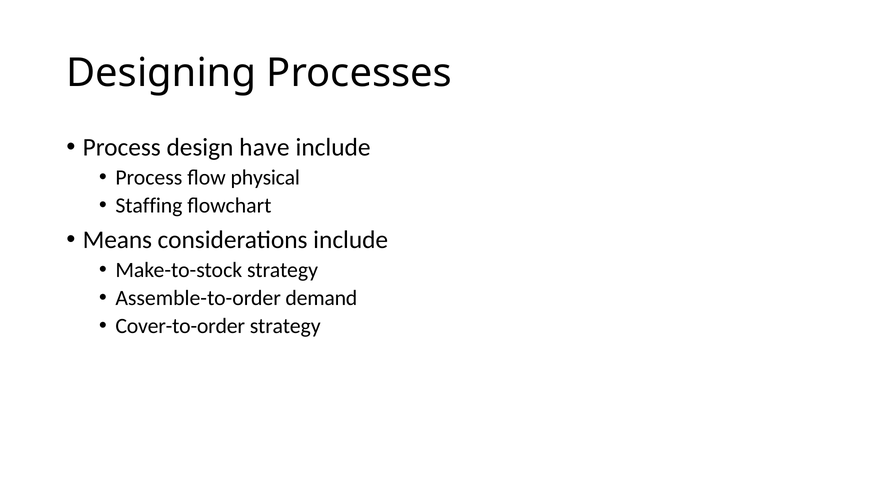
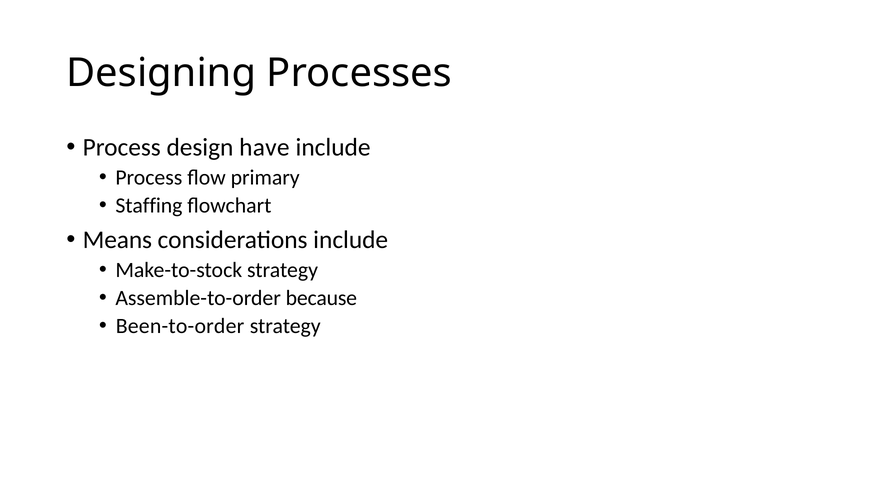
physical: physical -> primary (265, 177)
demand: demand -> because (321, 298)
Cover-to-order: Cover-to-order -> Been-to-order (180, 326)
